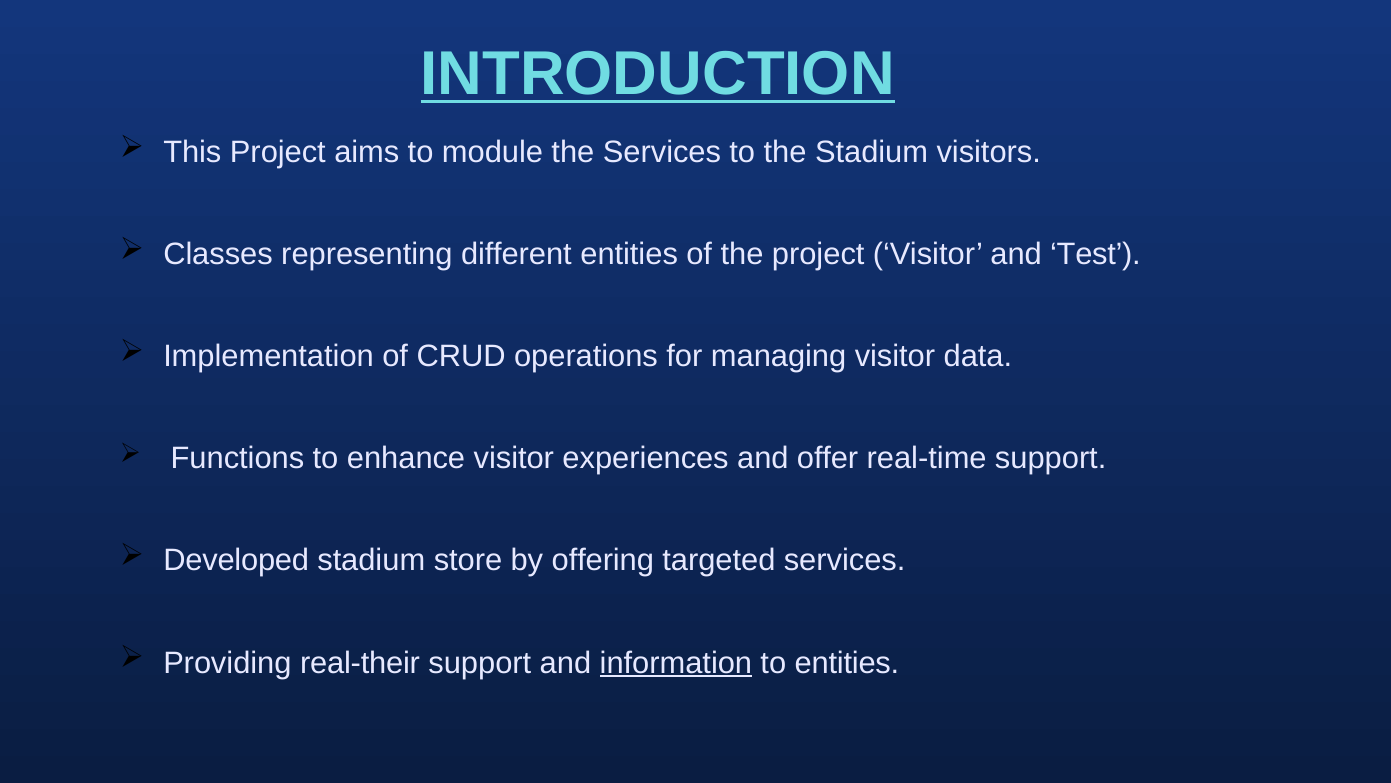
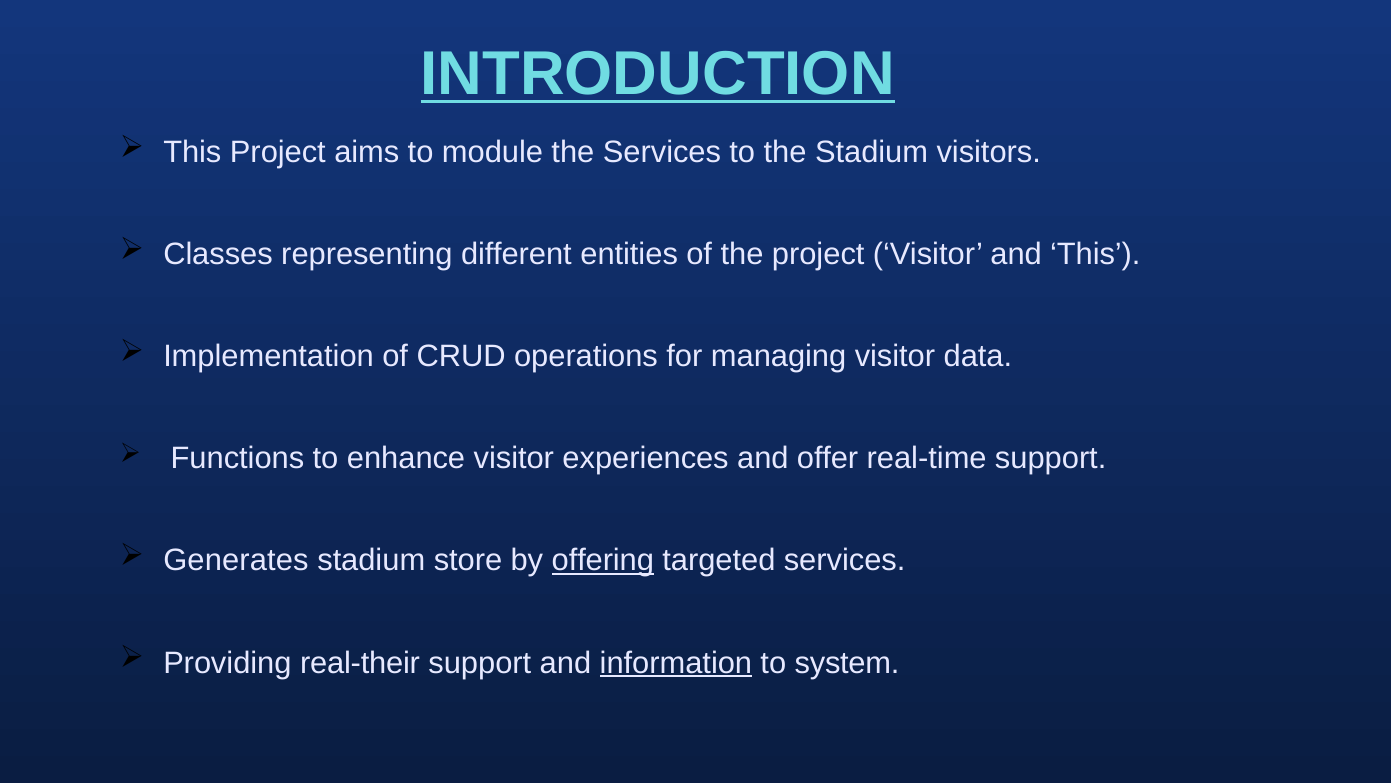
and Test: Test -> This (1095, 254)
Developed: Developed -> Generates (236, 560)
offering underline: none -> present (603, 560)
to entities: entities -> system (847, 662)
